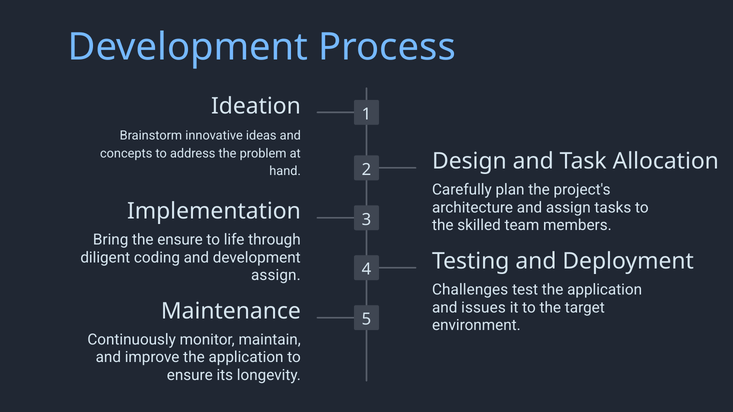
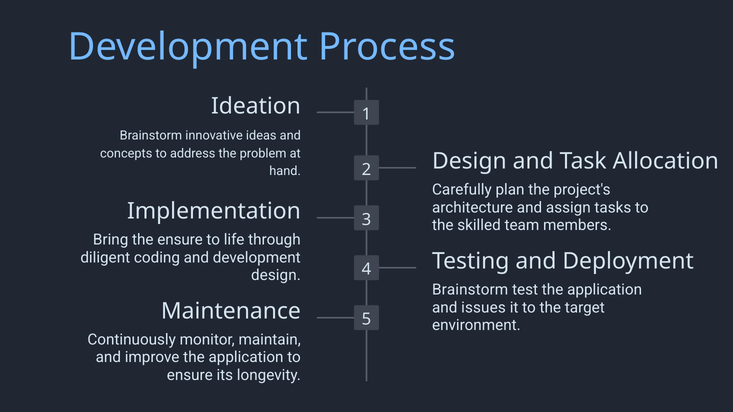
assign: assign -> design (276, 276)
Challenges: Challenges -> Brainstorm (470, 290)
